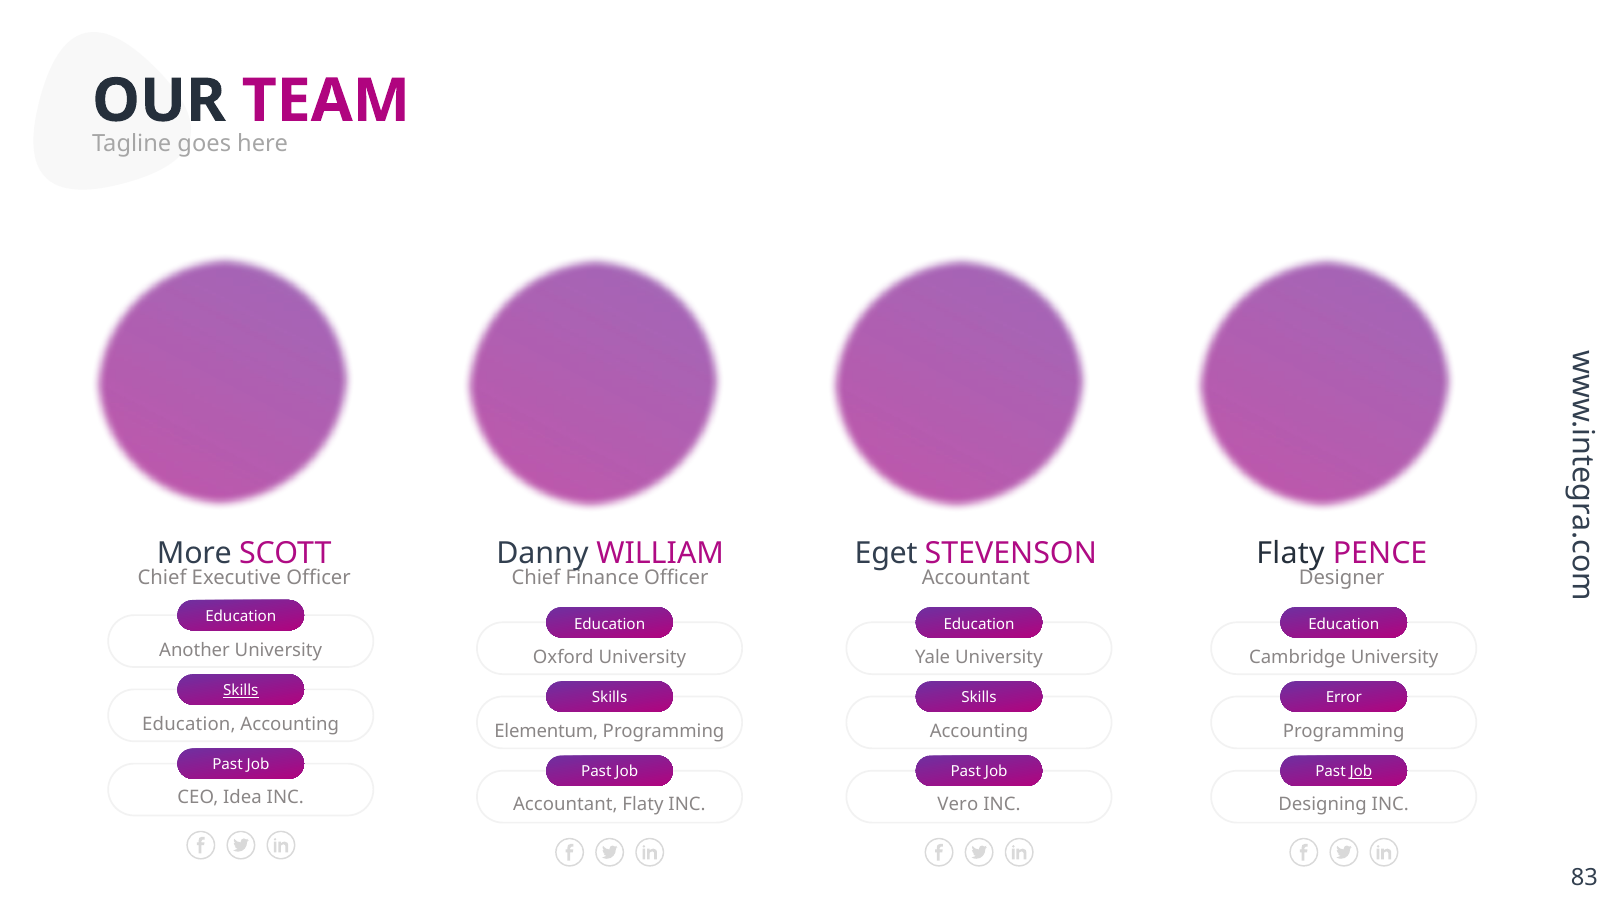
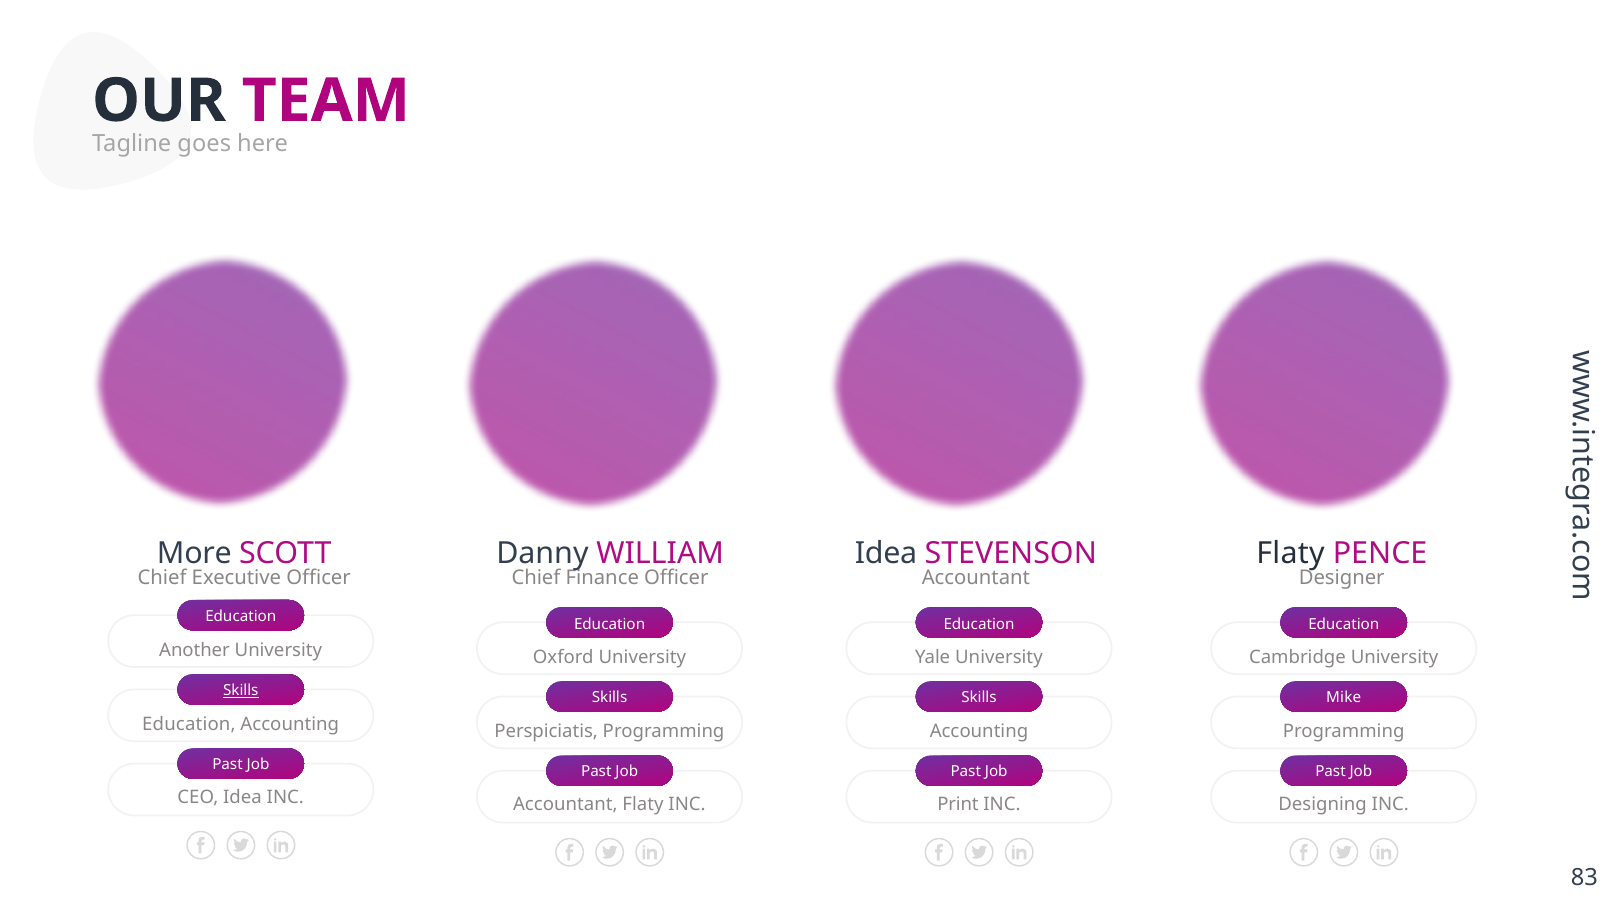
Eget: Eget -> Idea (886, 553)
Error: Error -> Mike (1344, 698)
Elementum: Elementum -> Perspiciatis (546, 731)
Job underline: present -> none (1361, 772)
Vero: Vero -> Print (958, 805)
